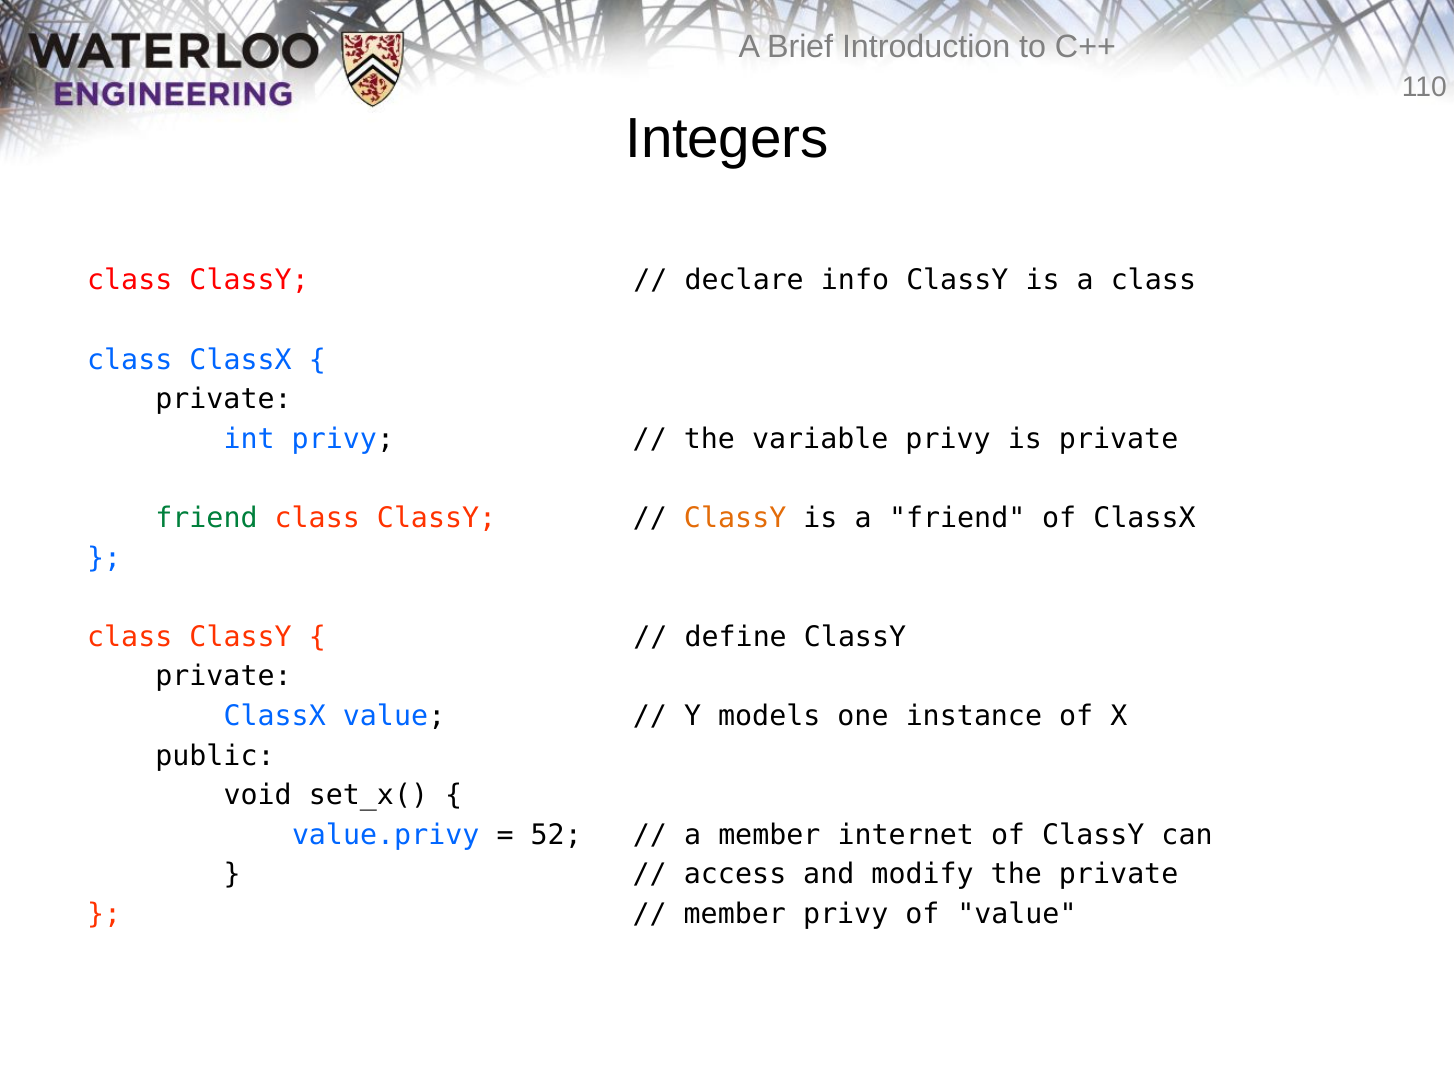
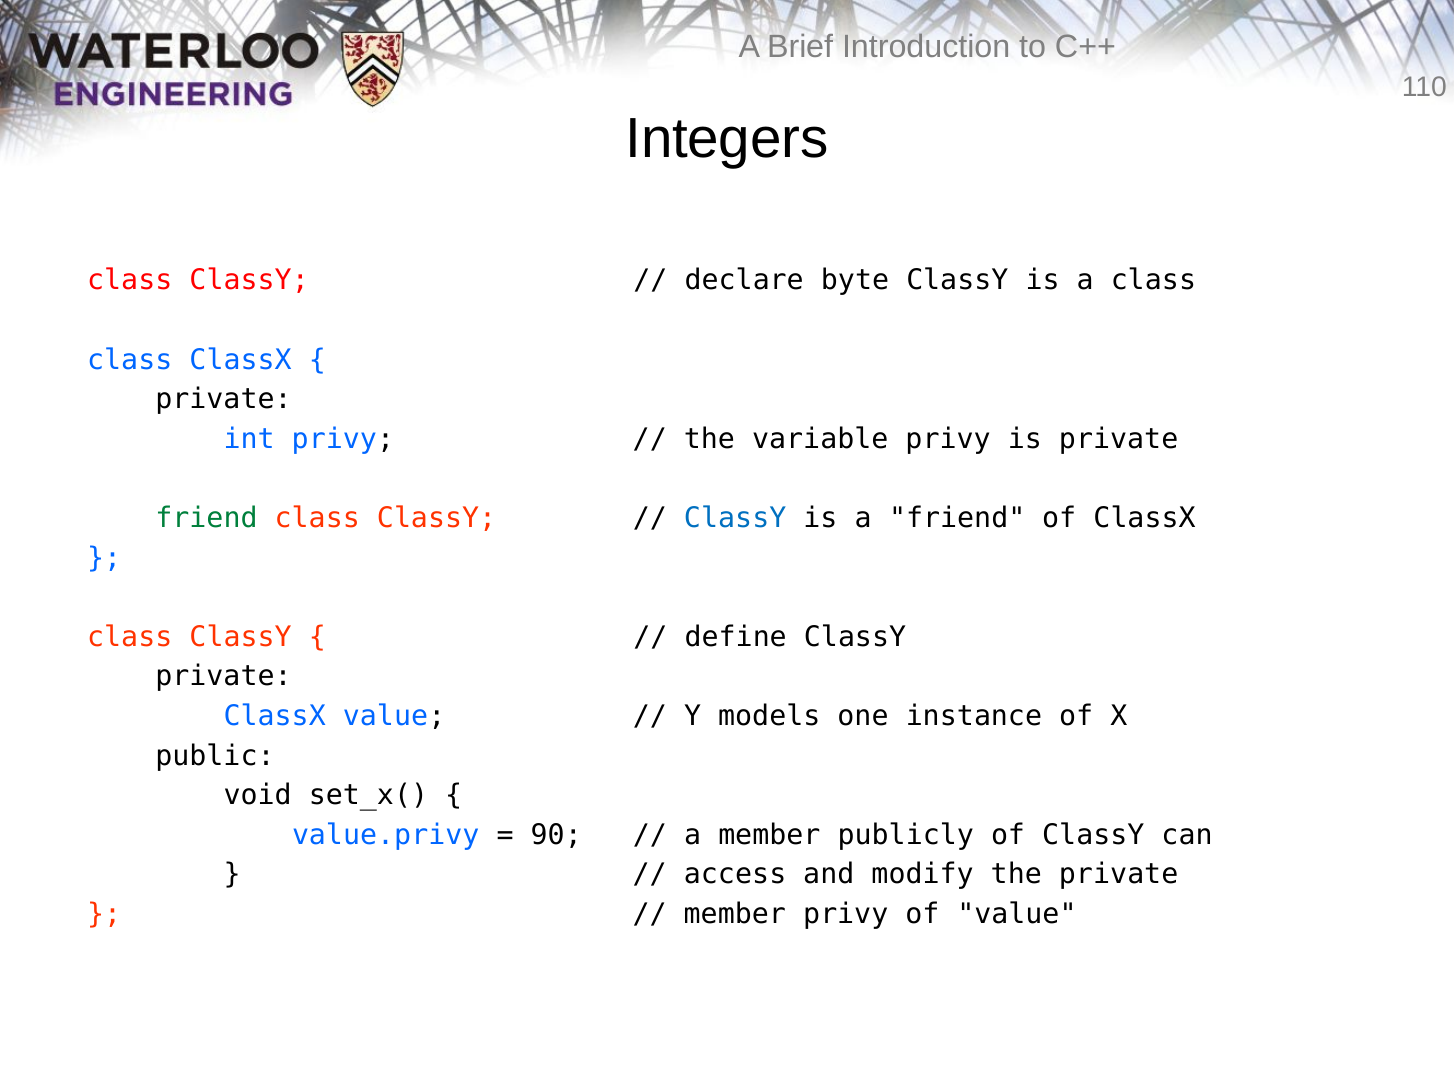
info: info -> byte (855, 281)
ClassY colour: orange -> blue (735, 518)
52: 52 -> 90 (556, 835)
internet: internet -> publicly (906, 835)
